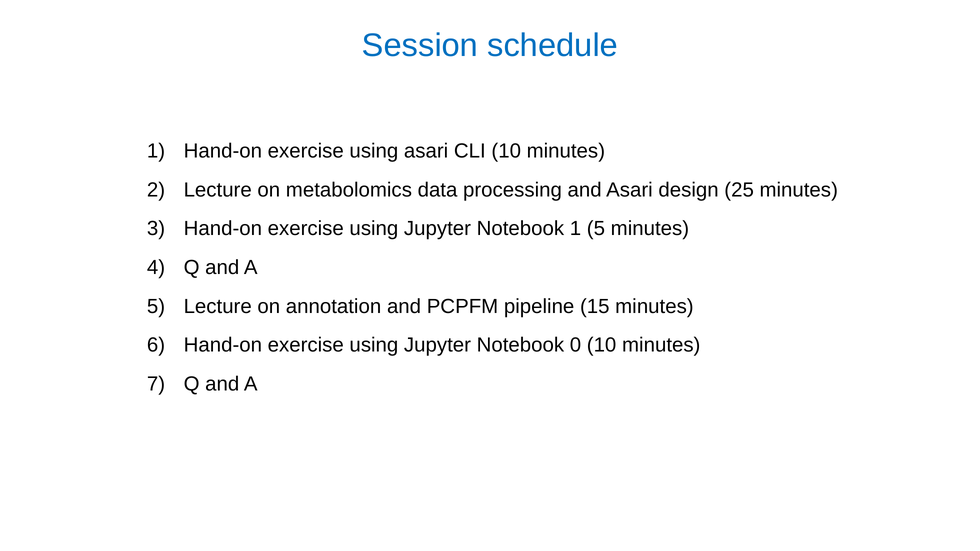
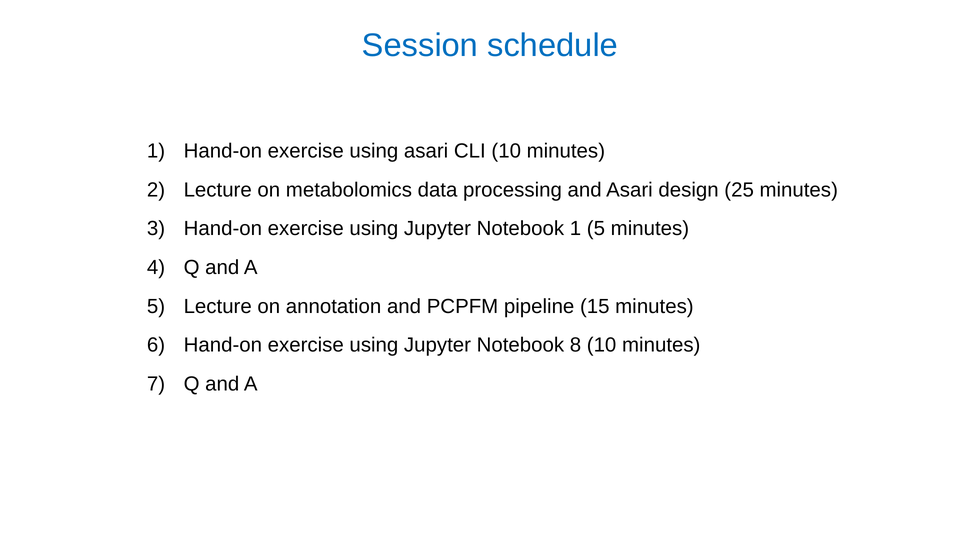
0: 0 -> 8 (576, 345)
